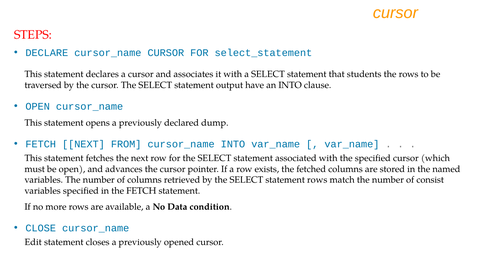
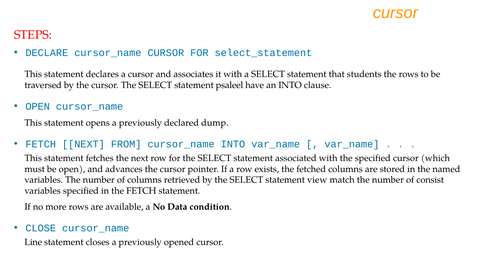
output: output -> psaleel (230, 85)
statement rows: rows -> view (317, 180)
Edit: Edit -> Line (33, 242)
